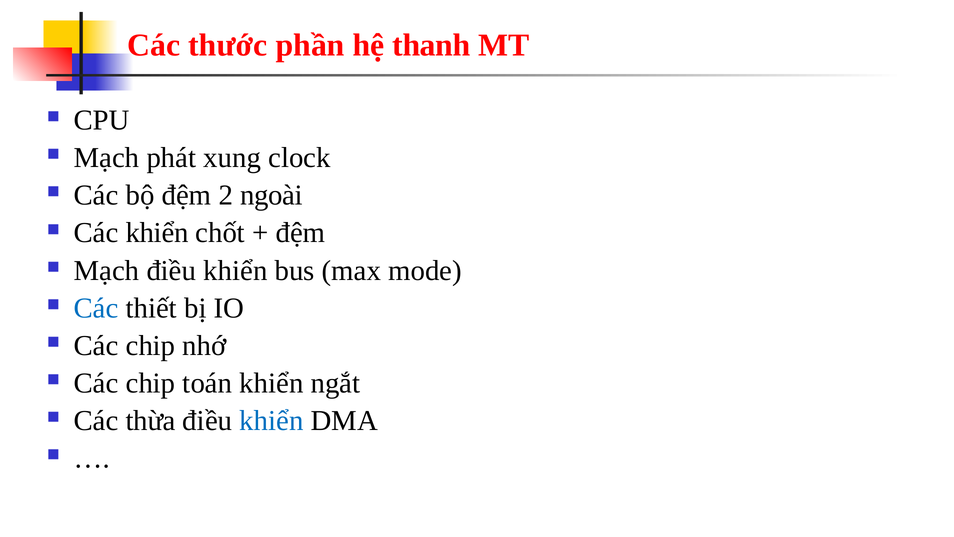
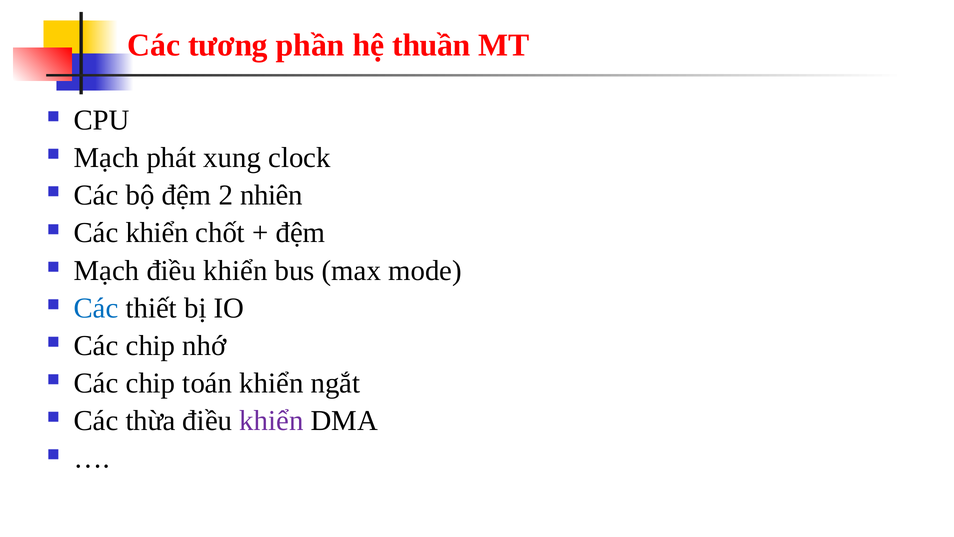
thước: thước -> tương (228, 45)
thanh: thanh -> thuần (431, 45)
ngoài: ngoài -> nhiên (271, 195)
khiển colour: blue -> purple (271, 420)
